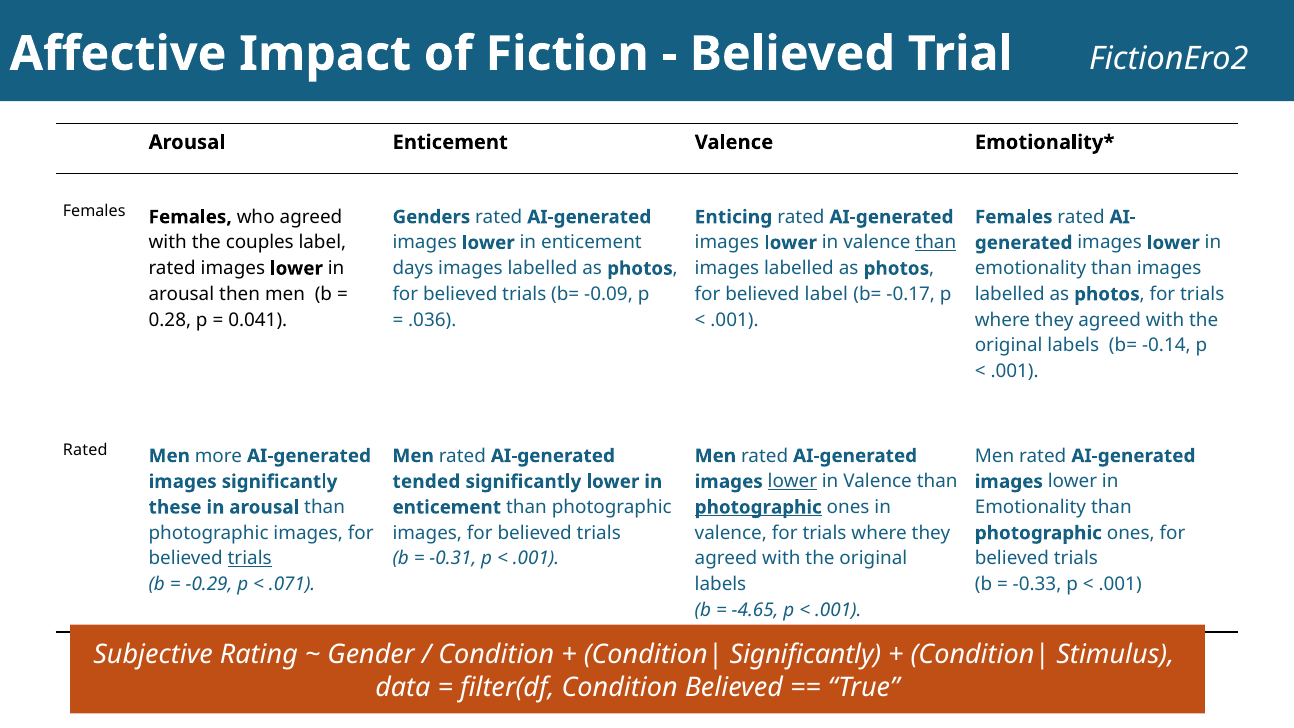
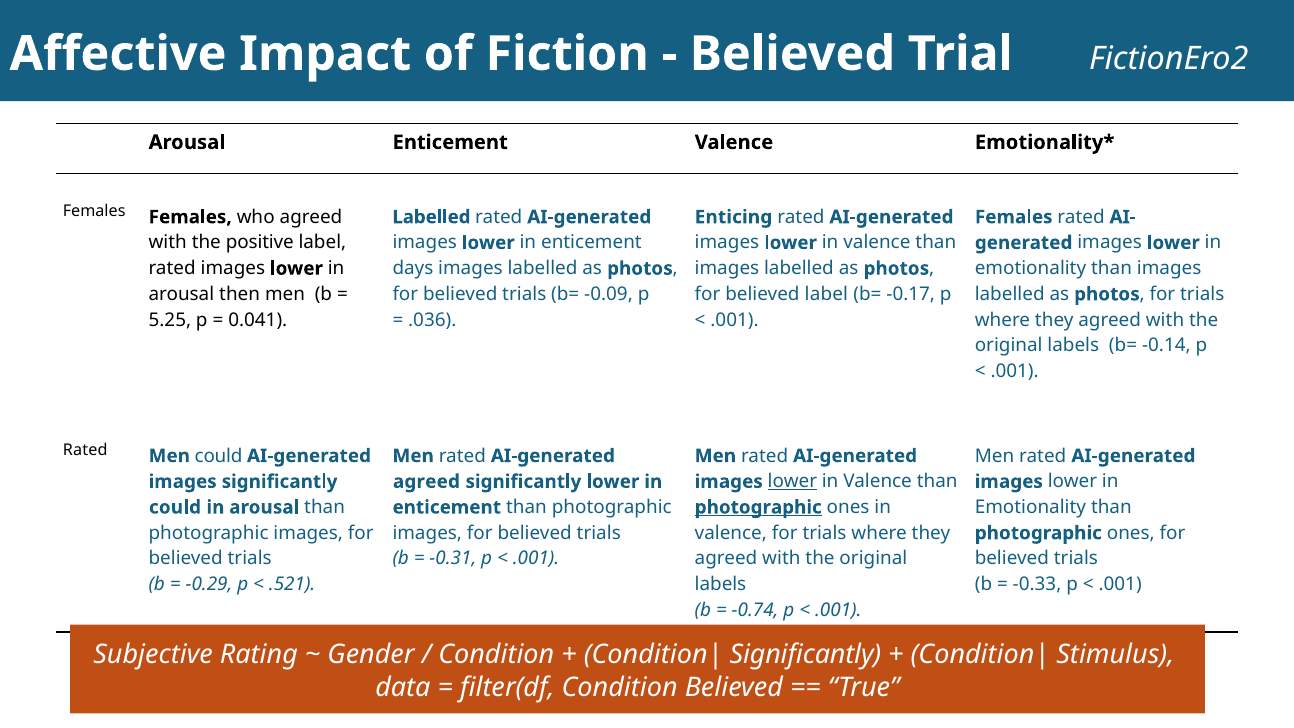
Genders: Genders -> Labelled (431, 217)
couples: couples -> positive (260, 243)
than underline: present -> none (936, 243)
0.28: 0.28 -> 5.25 (170, 320)
Men more: more -> could (219, 456)
tended: tended -> agreed (426, 482)
these: these -> could (175, 507)
trials underline: present -> none (250, 559)
.071: .071 -> .521 (292, 584)
-4.65: -4.65 -> -0.74 (755, 610)
